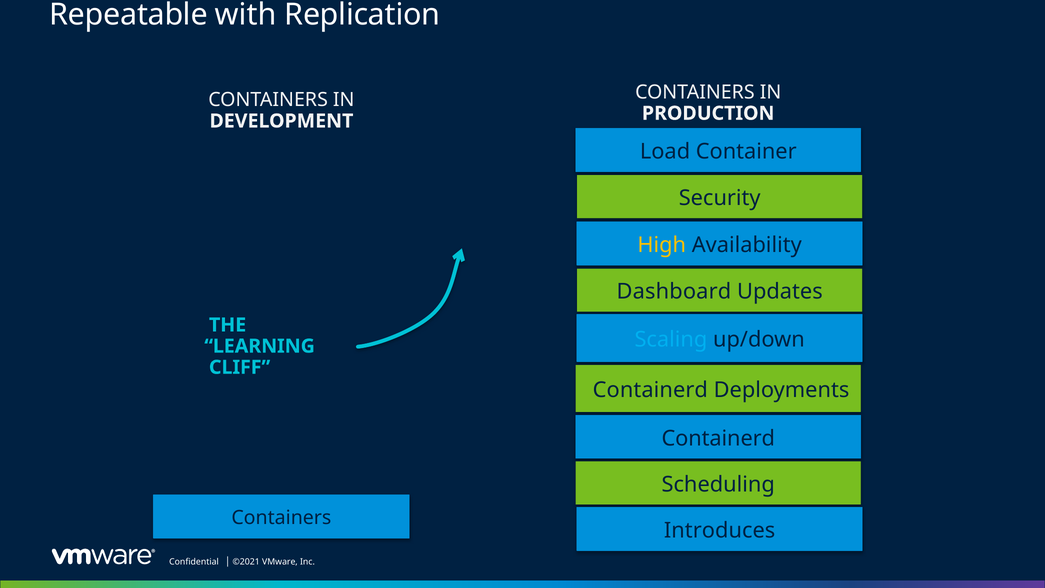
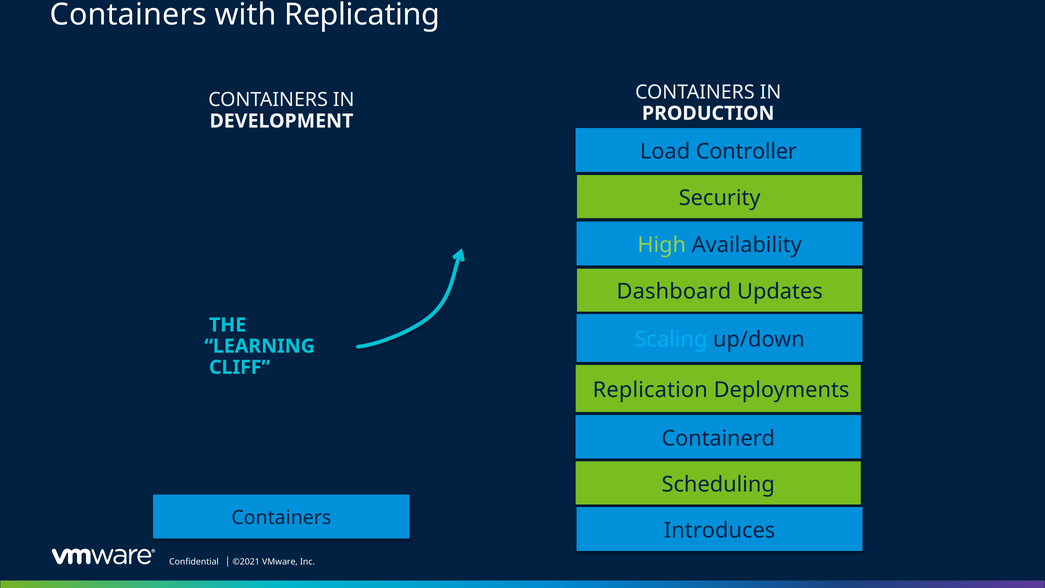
Repeatable: Repeatable -> Containers (128, 15)
Replication: Replication -> Replicating (362, 15)
Container: Container -> Controller (746, 151)
High colour: yellow -> light green (662, 245)
Containerd: Containerd -> Replication (650, 390)
